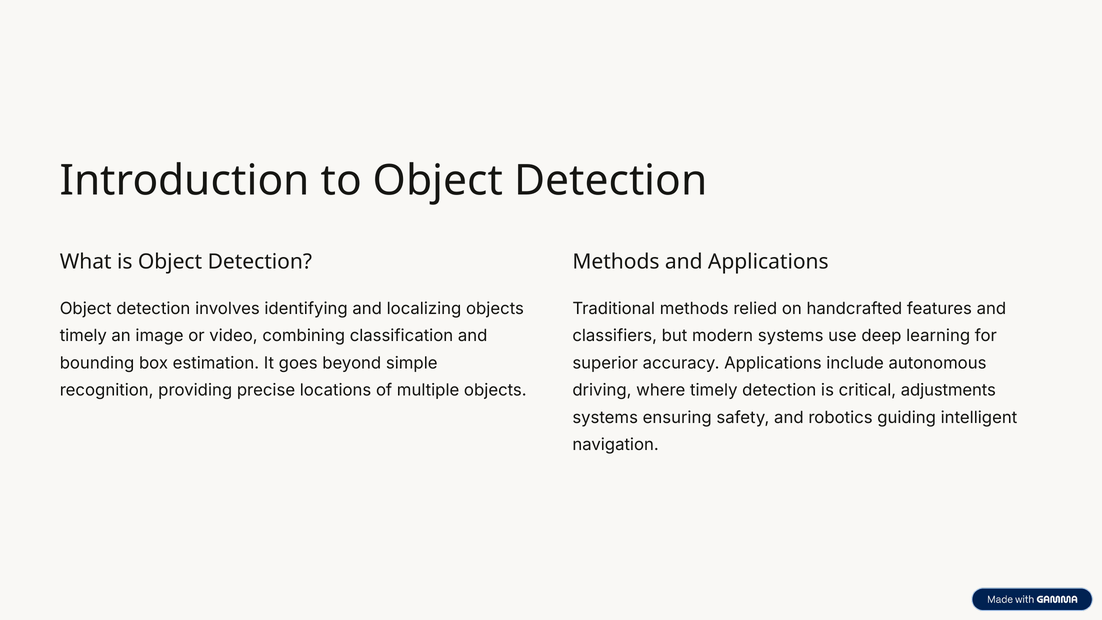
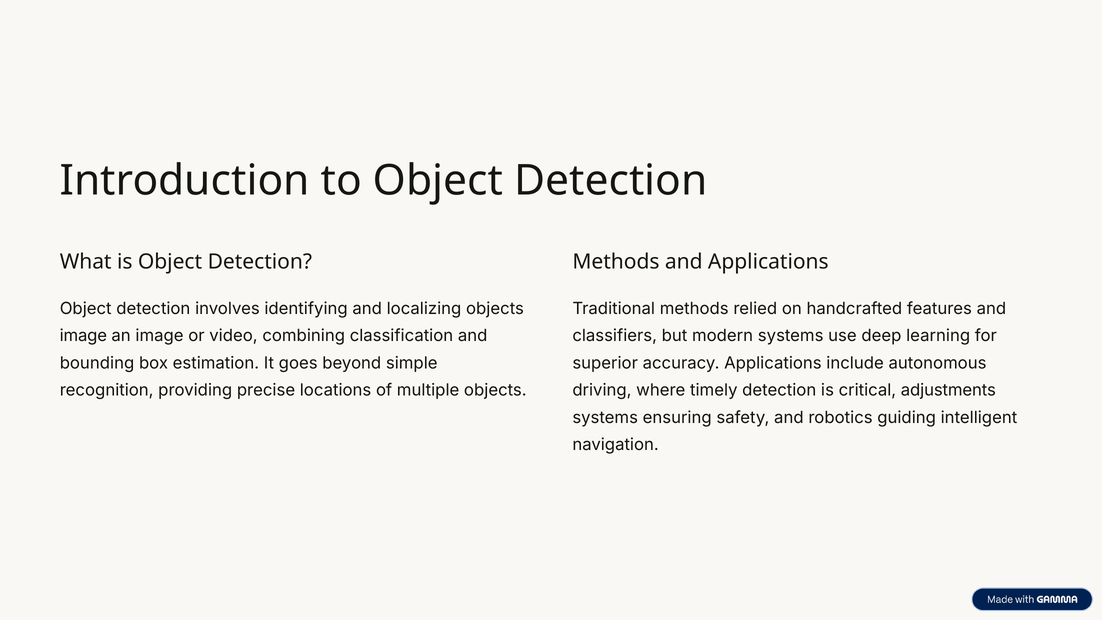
timely: timely -> image (83, 336)
